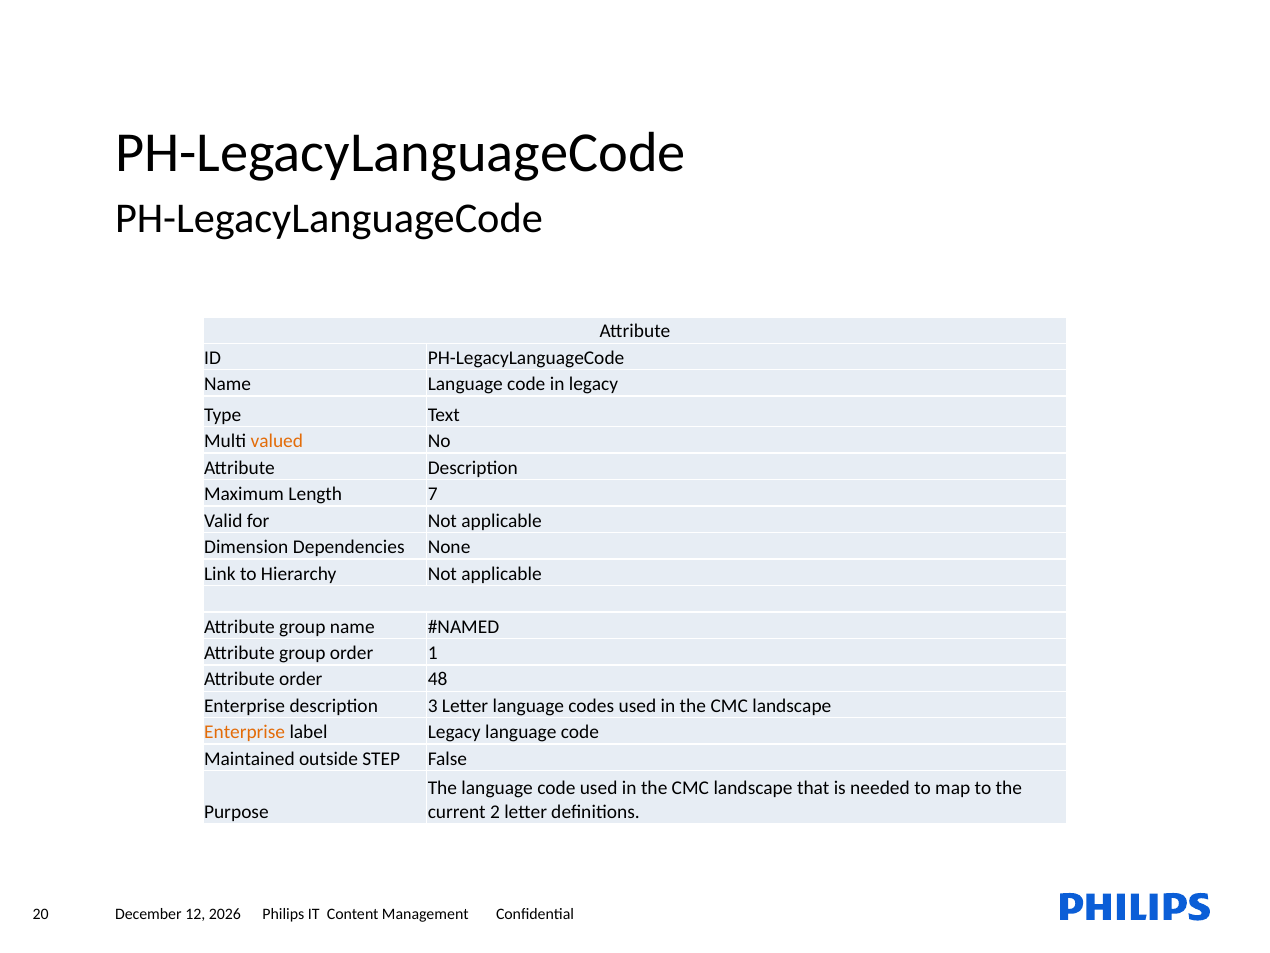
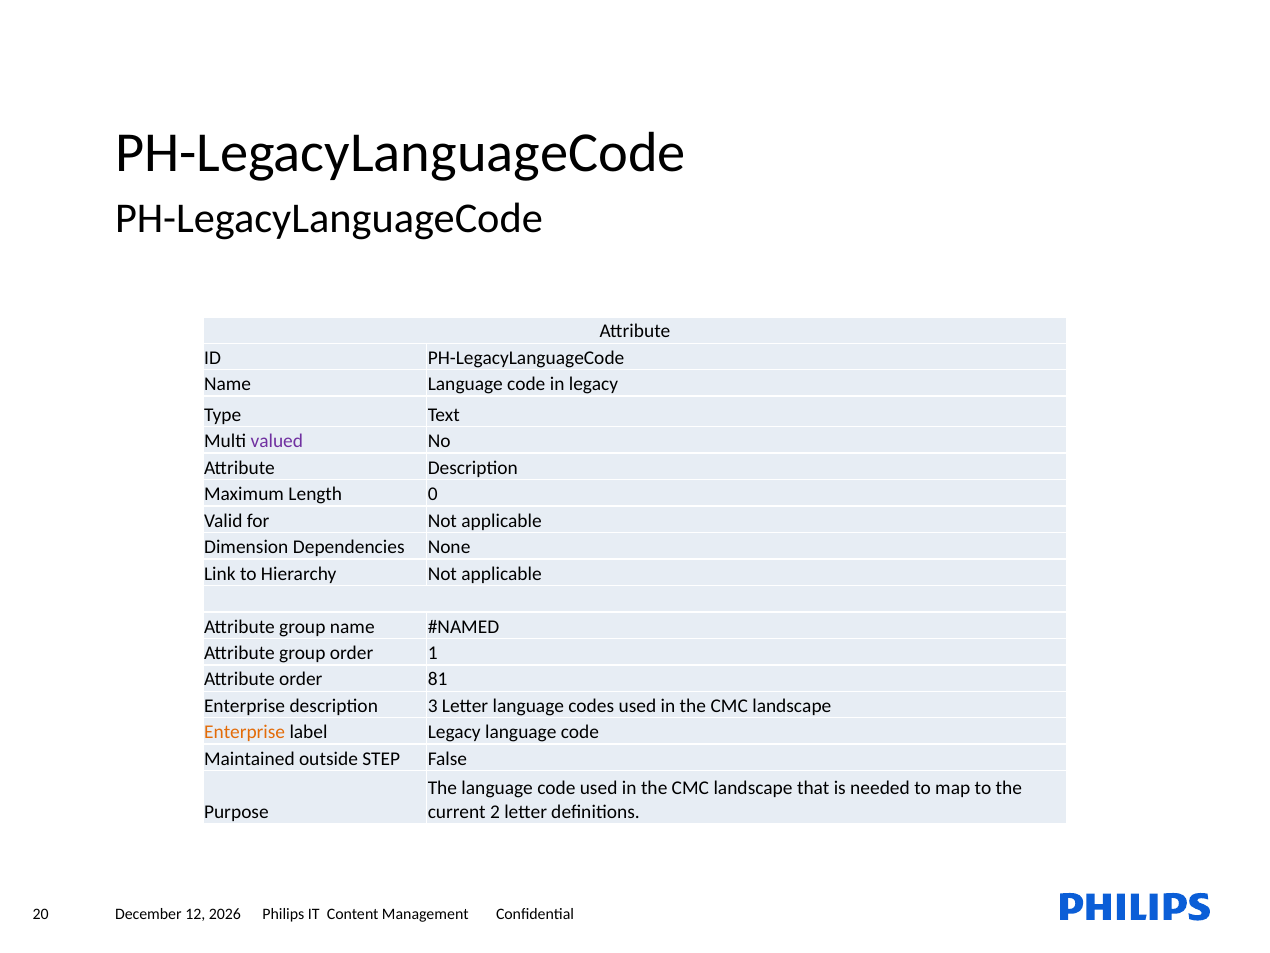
valued colour: orange -> purple (277, 441)
7: 7 -> 0 (433, 494)
48: 48 -> 81 (438, 679)
